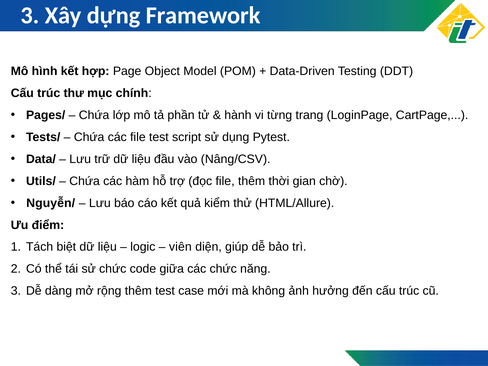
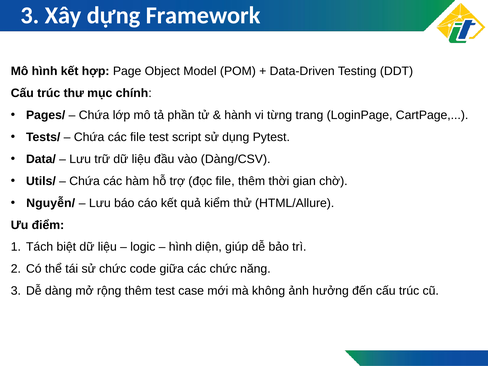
Nâng/CSV: Nâng/CSV -> Dàng/CSV (236, 159)
viên: viên -> hình (180, 247)
